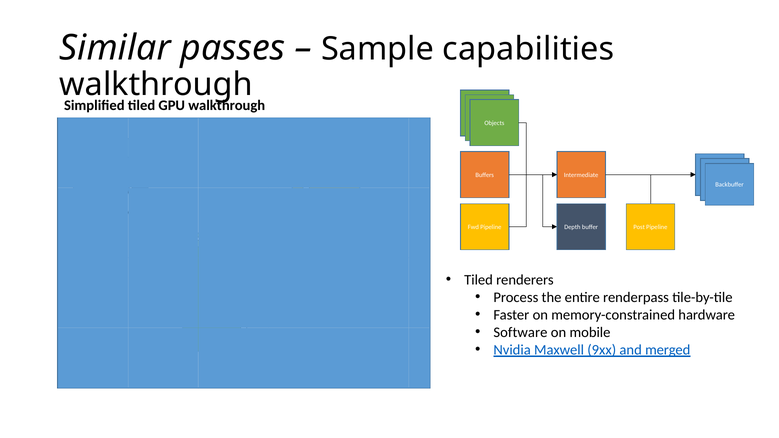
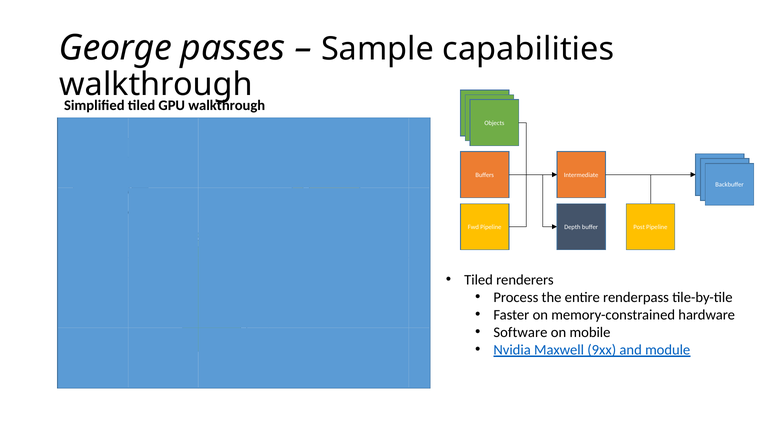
Similar: Similar -> George (115, 48)
merged: merged -> module (668, 350)
